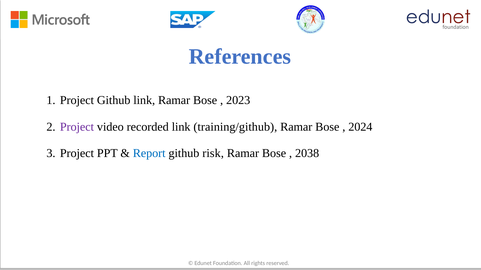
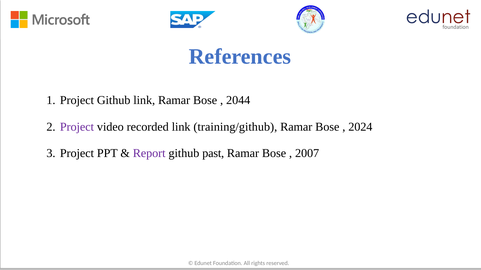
2023: 2023 -> 2044 (238, 100)
Report colour: blue -> purple (149, 154)
risk: risk -> past (213, 154)
2038: 2038 -> 2007 (307, 154)
